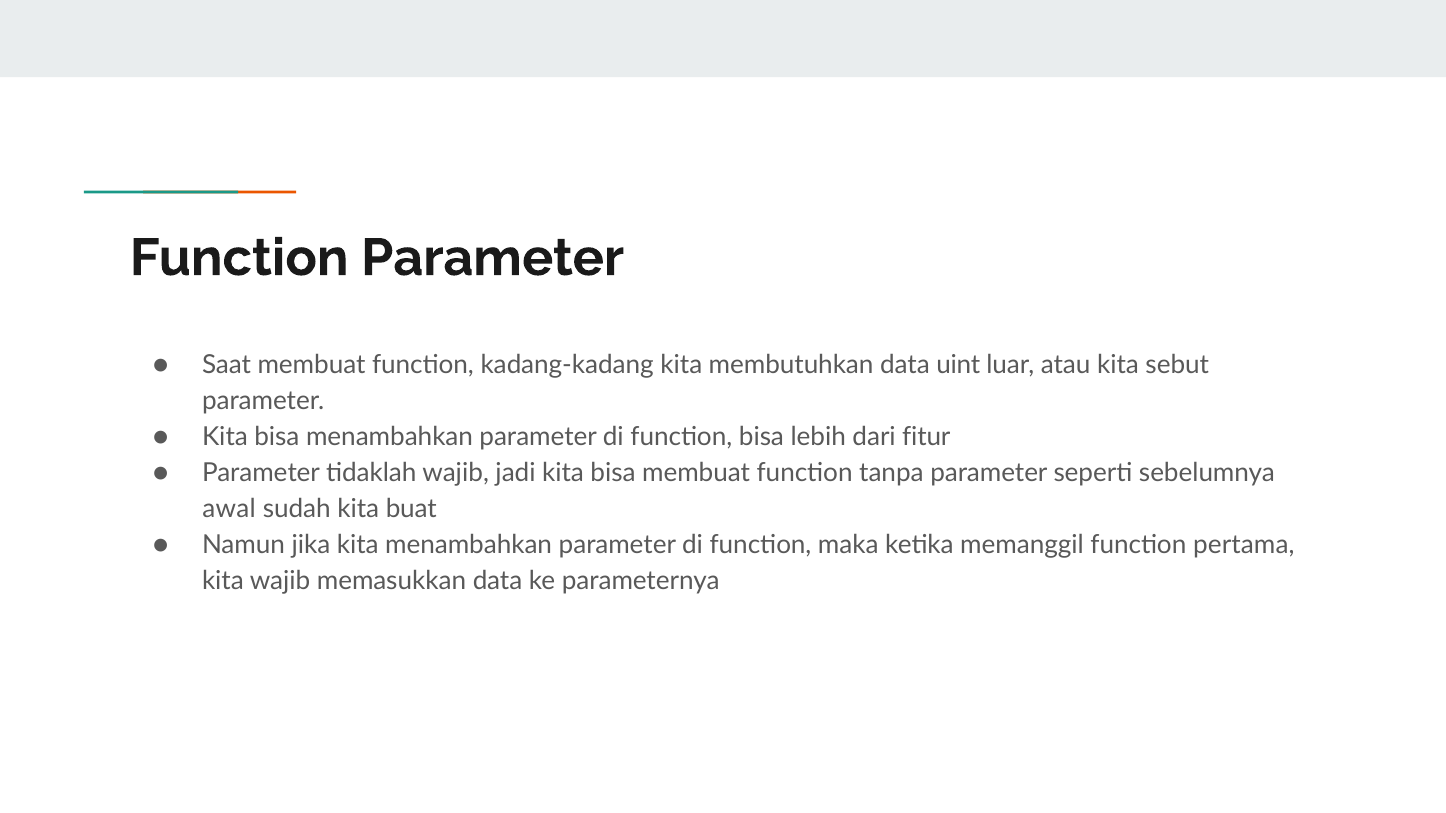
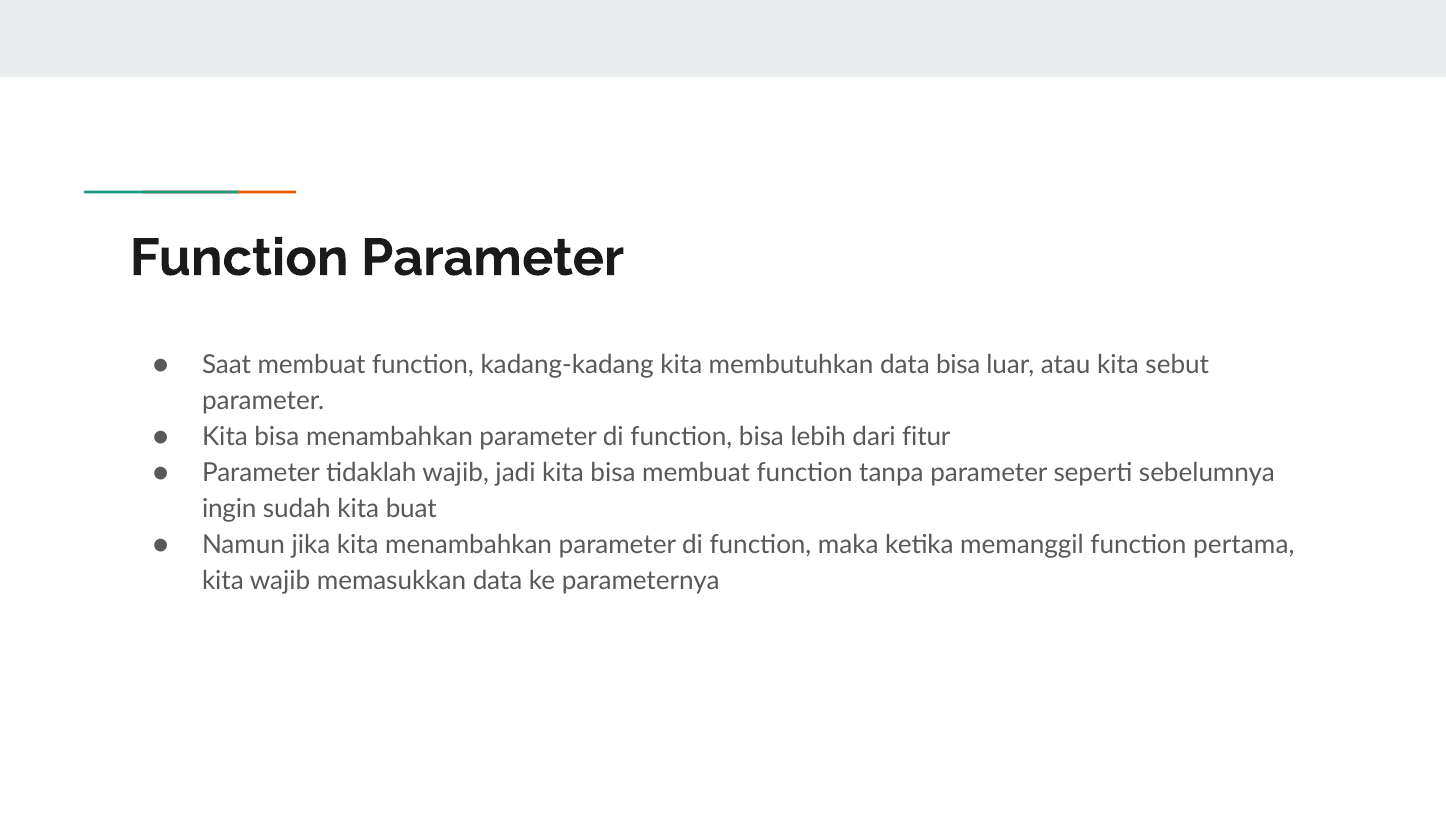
data uint: uint -> bisa (958, 365)
awal: awal -> ingin (229, 510)
